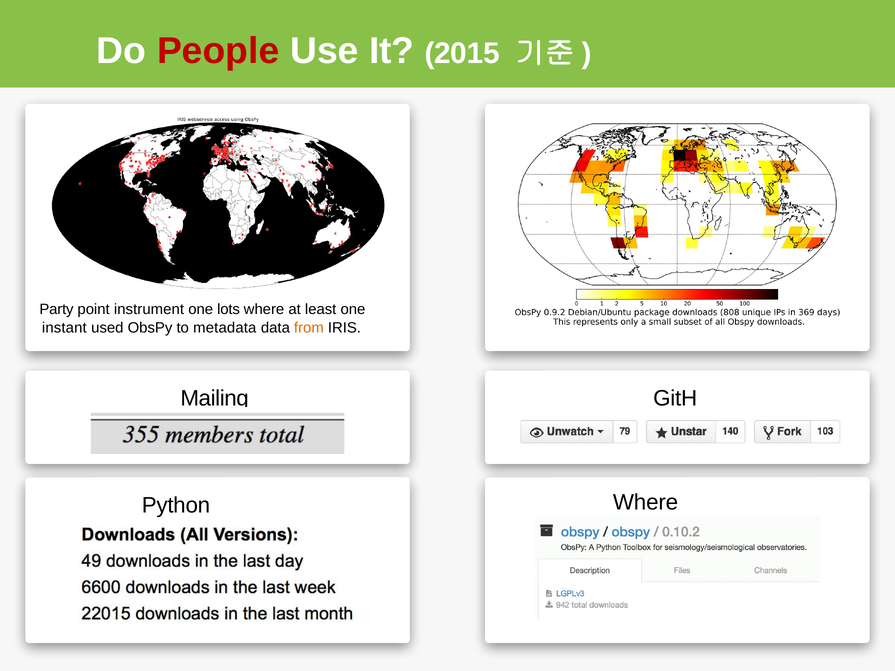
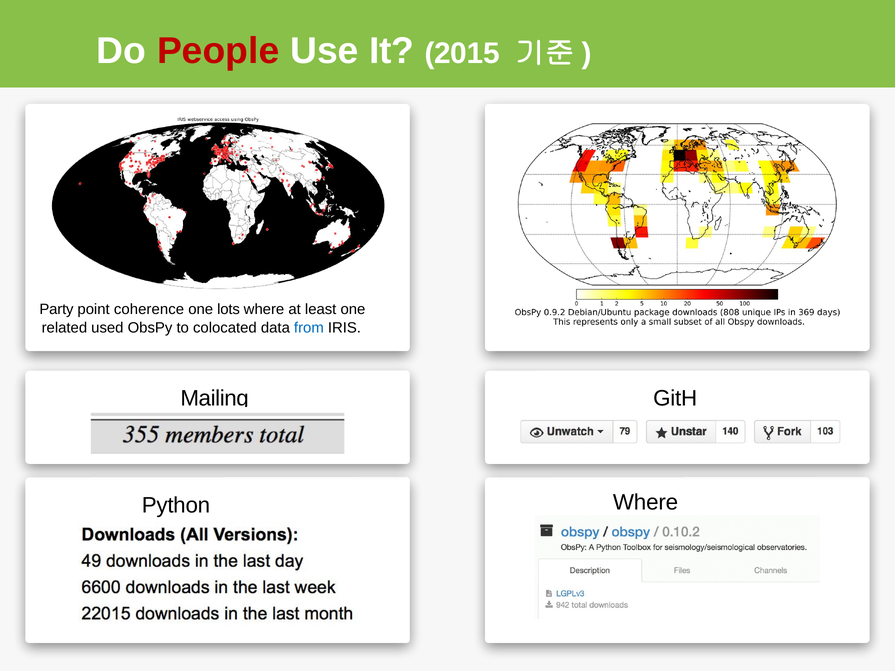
instrument: instrument -> coherence (149, 310)
instant: instant -> related (64, 328)
metadata: metadata -> colocated (225, 328)
from colour: orange -> blue (309, 328)
